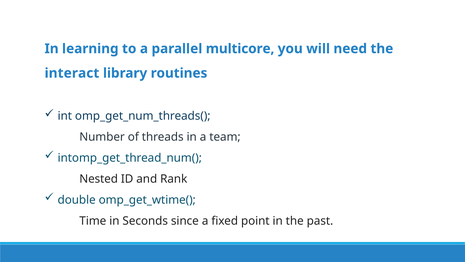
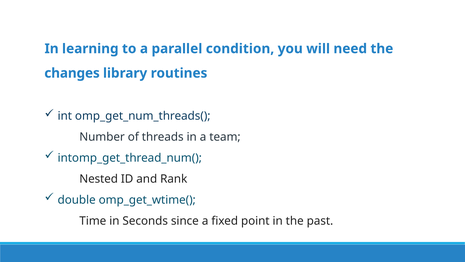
multicore: multicore -> condition (240, 49)
interact: interact -> changes (72, 73)
